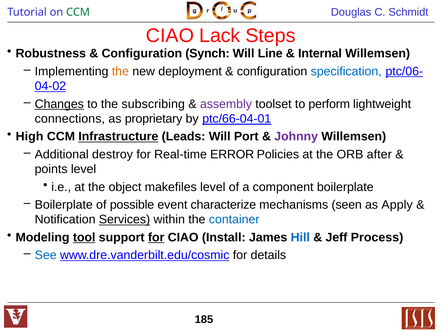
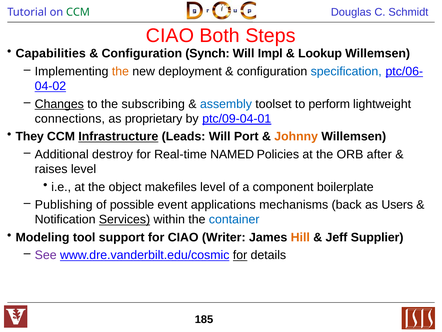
Lack: Lack -> Both (220, 36)
Robustness: Robustness -> Capabilities (51, 53)
Line: Line -> Impl (270, 53)
Internal: Internal -> Lookup (320, 53)
assembly colour: purple -> blue (226, 104)
ptc/66-04-01: ptc/66-04-01 -> ptc/09-04-01 (237, 119)
High: High -> They (30, 136)
Johnny colour: purple -> orange (296, 136)
ERROR: ERROR -> NAMED (232, 154)
points: points -> raises (51, 169)
Boilerplate: Boilerplate -> Publishing (64, 205)
characterize: characterize -> applications (223, 205)
seen: seen -> back (347, 205)
Apply: Apply -> Users (397, 205)
tool underline: present -> none (84, 237)
for underline: present -> none (156, 237)
Install: Install -> Writer (224, 237)
Hill colour: blue -> orange (300, 237)
Process: Process -> Supplier (377, 237)
See colour: blue -> purple (46, 255)
for underline: none -> present (240, 255)
